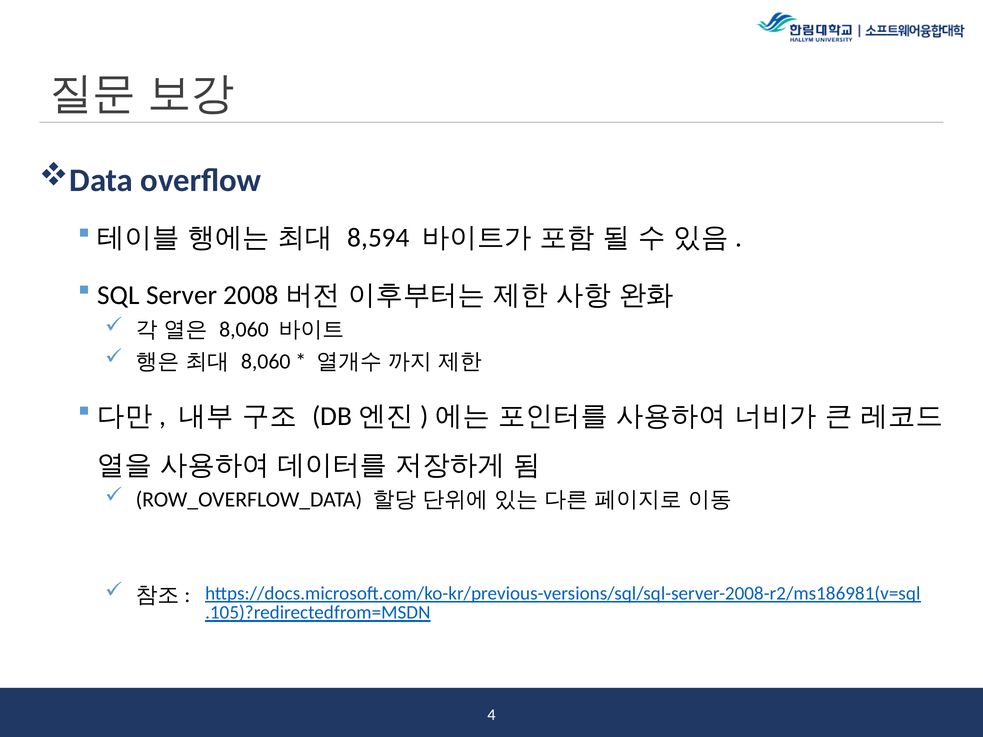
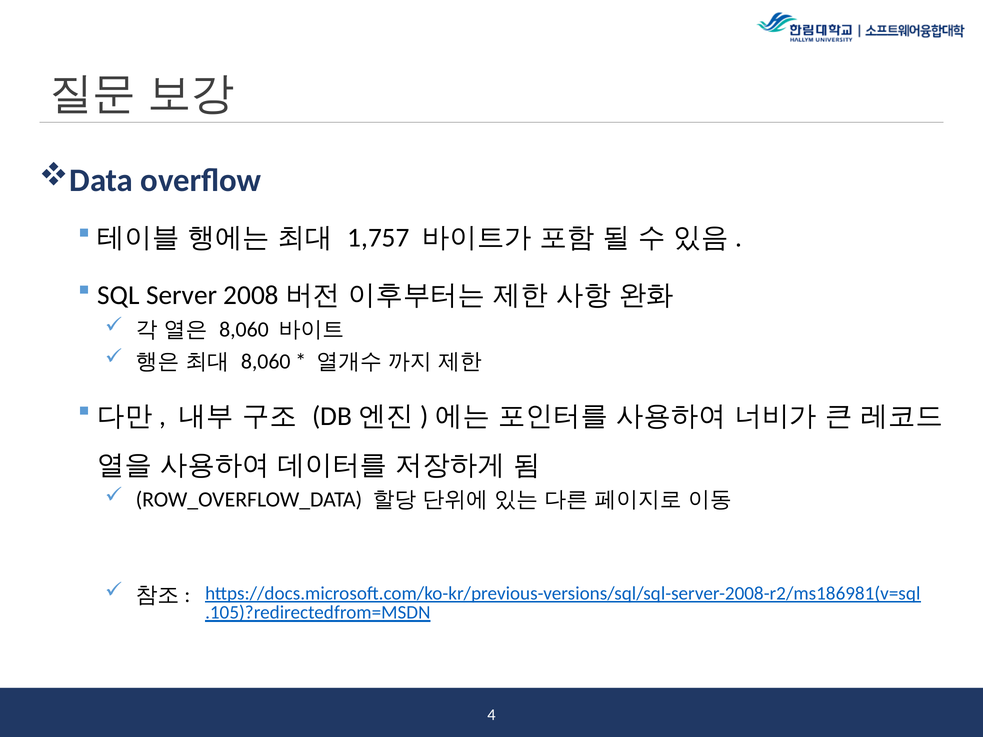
8,594: 8,594 -> 1,757 (379, 238)
